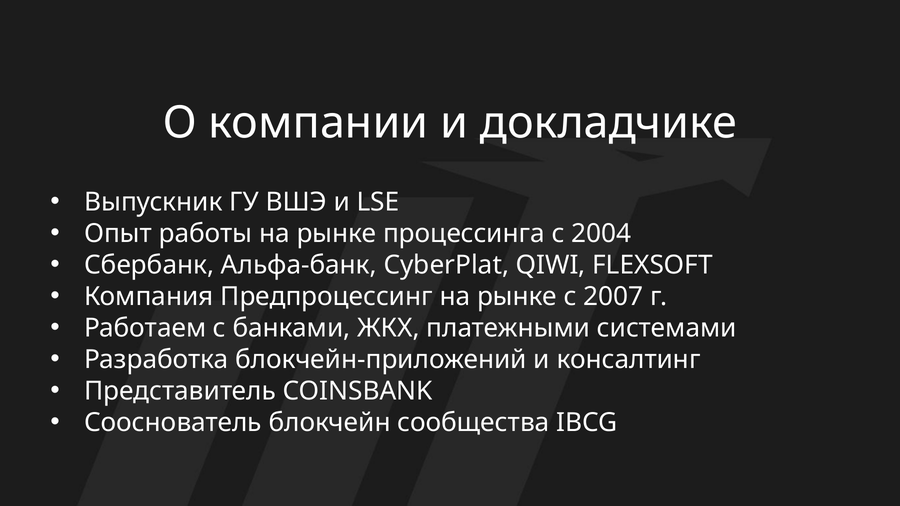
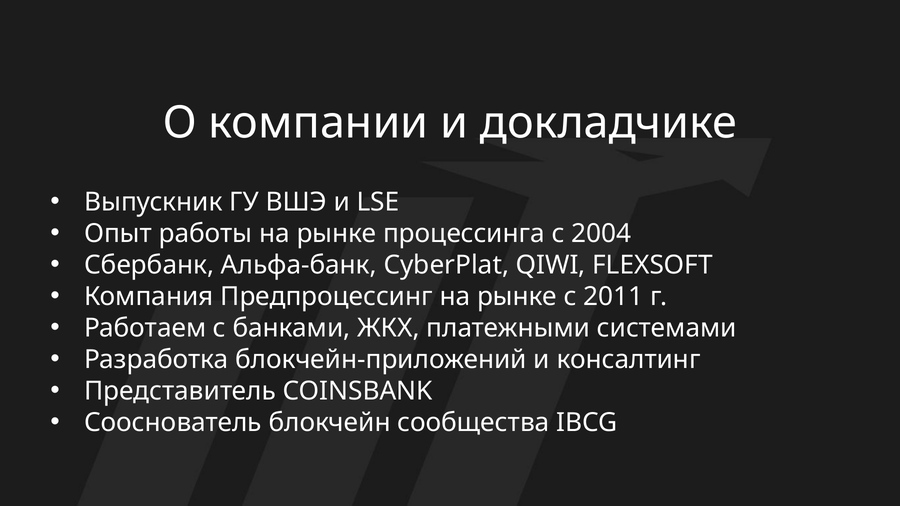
2007: 2007 -> 2011 (613, 297)
